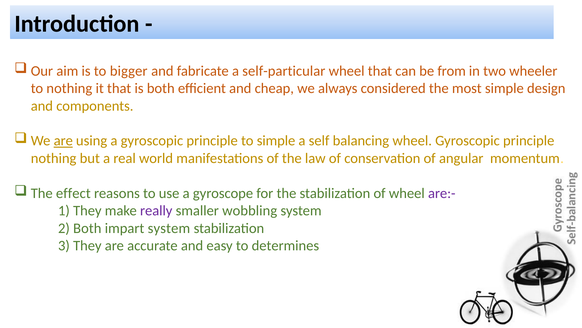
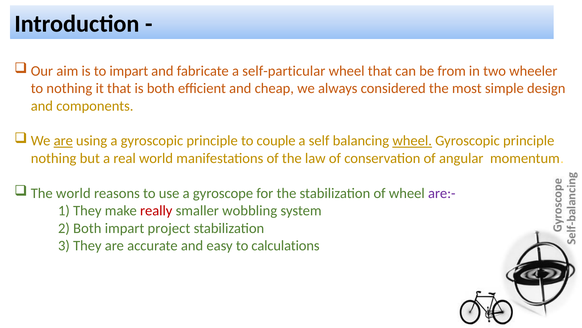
to bigger: bigger -> impart (129, 71)
to simple: simple -> couple (276, 141)
wheel underline: none -> present (412, 141)
The effect: effect -> world (73, 193)
really colour: purple -> red (156, 210)
impart system: system -> project (169, 228)
determines: determines -> calculations (285, 245)
